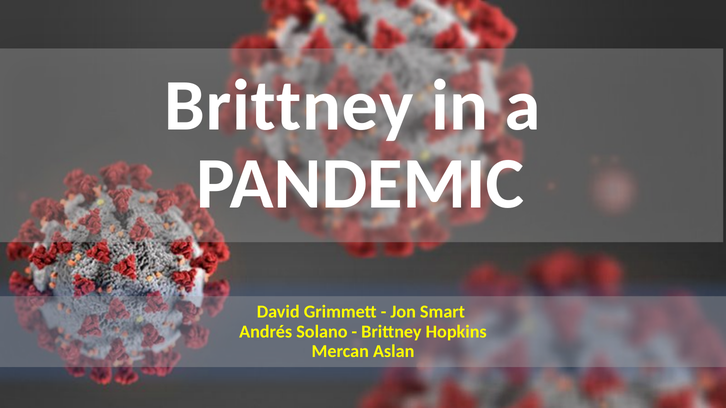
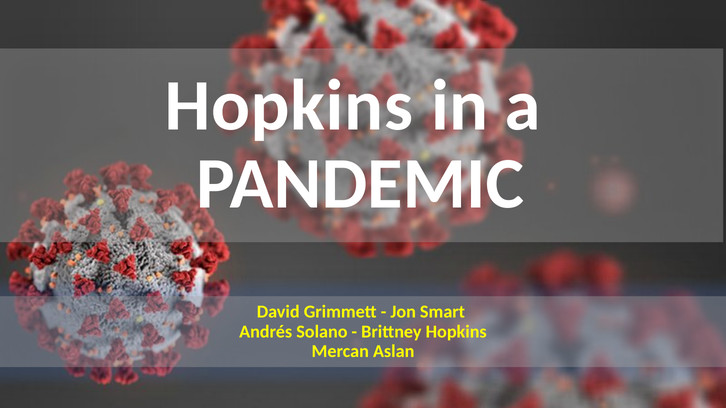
Brittney: Brittney -> Hopkins (289, 106)
